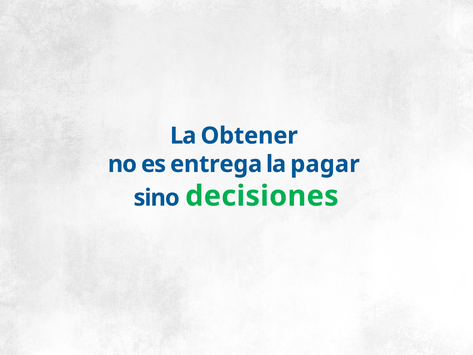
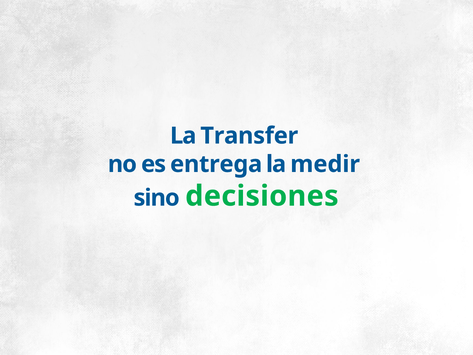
Obtener: Obtener -> Transfer (249, 136)
pagar: pagar -> medir (325, 164)
